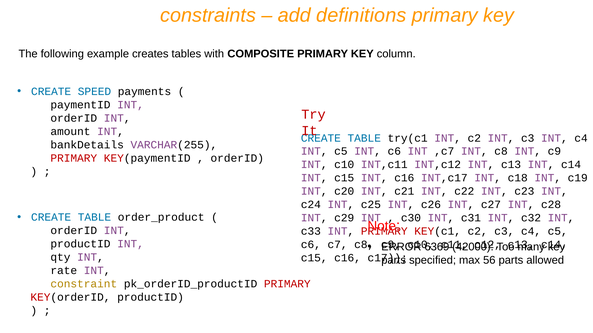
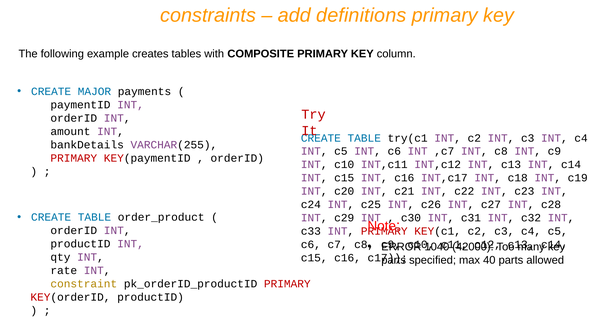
SPEED: SPEED -> MAJOR (94, 92)
6369: 6369 -> 1040 (437, 247)
56: 56 -> 40 (489, 261)
